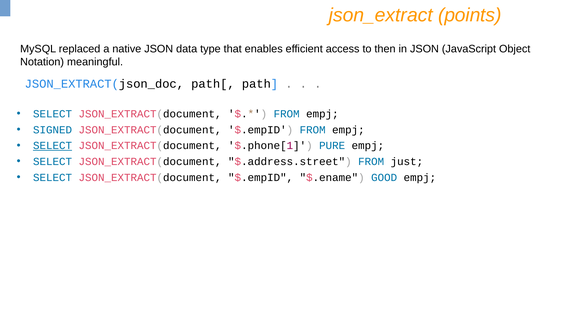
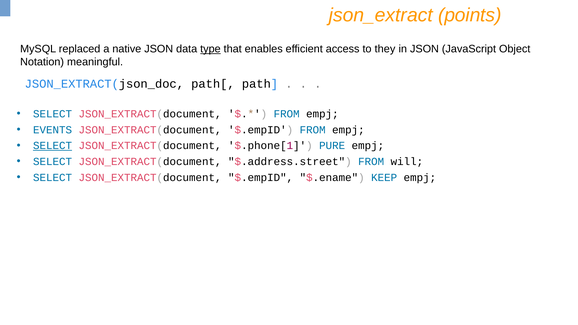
type underline: none -> present (210, 49)
then: then -> they (385, 49)
SIGNED: SIGNED -> EVENTS (53, 130)
just: just -> will (407, 162)
GOOD: GOOD -> KEEP (384, 178)
